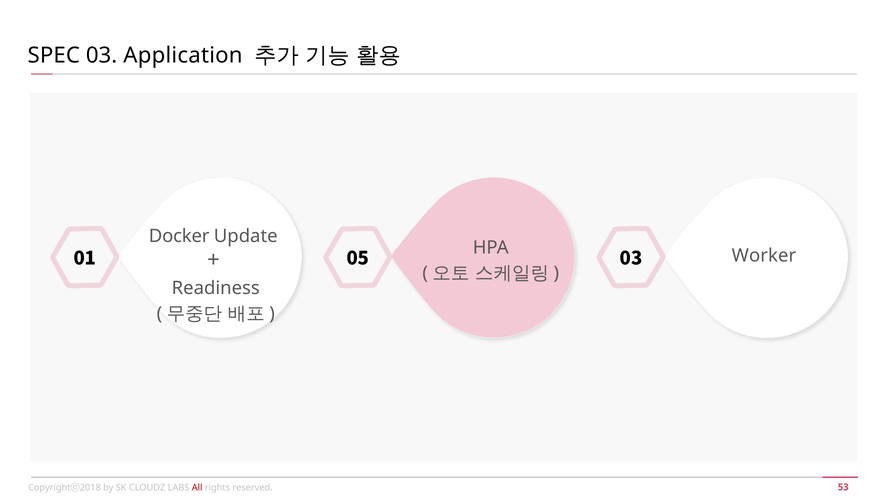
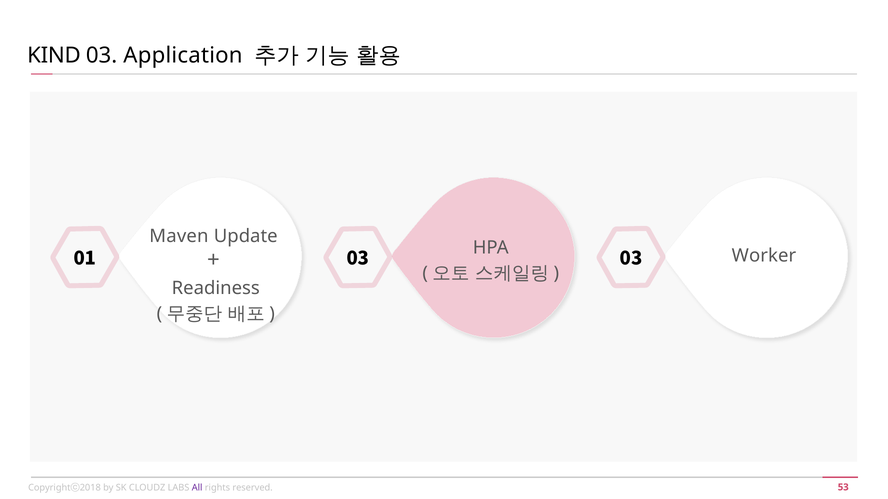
SPEC: SPEC -> KIND (54, 55)
Docker: Docker -> Maven (179, 236)
01 05: 05 -> 03 (358, 259)
All colour: red -> purple (197, 488)
